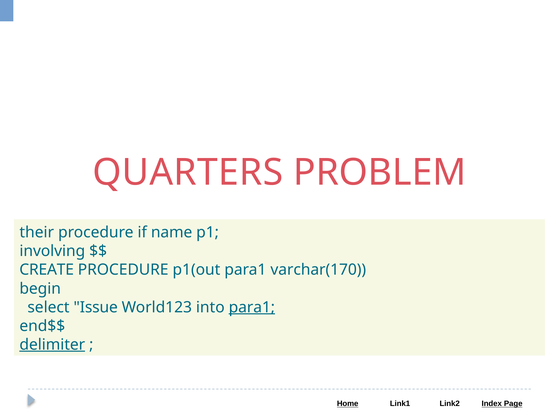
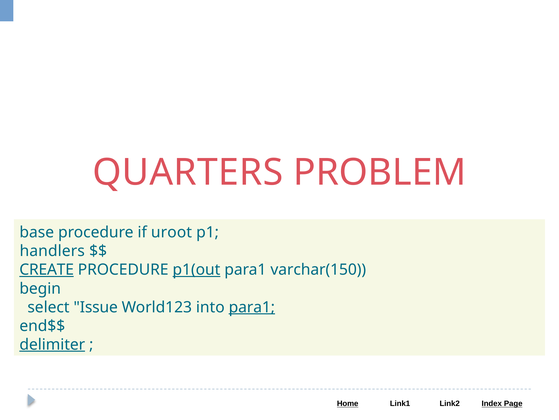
their: their -> base (37, 232)
name: name -> uroot (171, 232)
involving: involving -> handlers (52, 251)
CREATE underline: none -> present (47, 269)
p1(out underline: none -> present (196, 269)
varchar(170: varchar(170 -> varchar(150 (318, 269)
